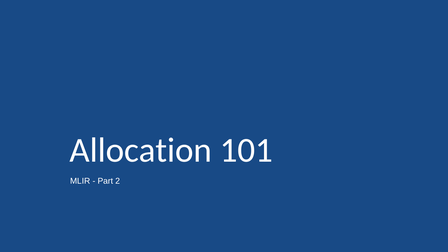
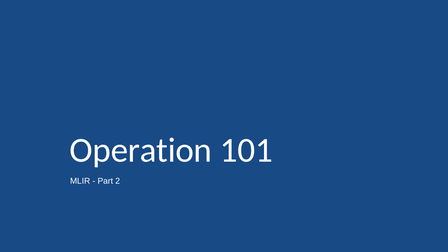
Allocation: Allocation -> Operation (141, 150)
